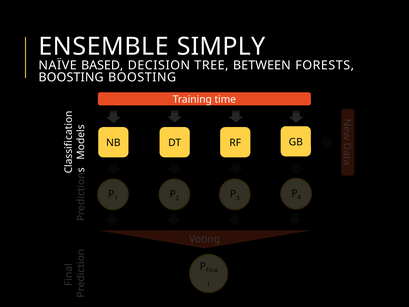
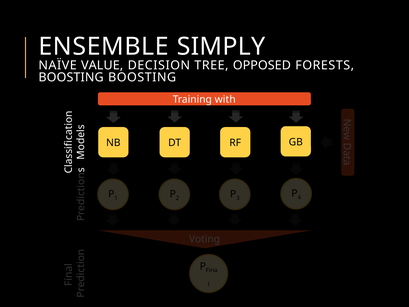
BASED: BASED -> VALUE (102, 65)
BETWEEN: BETWEEN -> OPPOSED (262, 65)
time: time -> with (225, 99)
